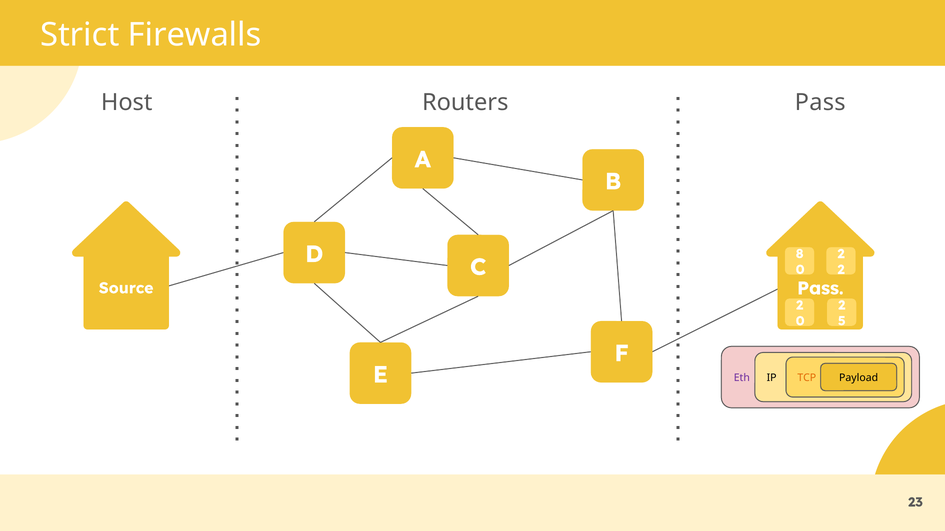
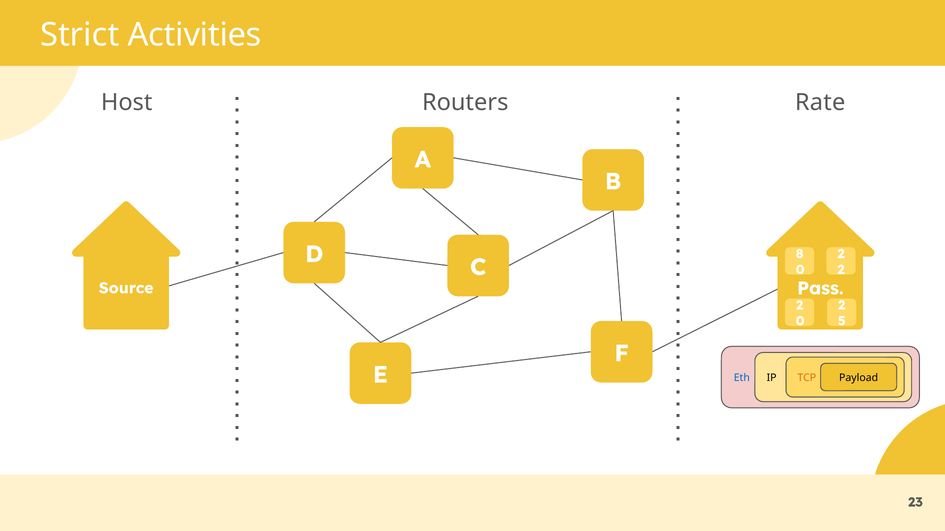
Firewalls: Firewalls -> Activities (195, 35)
Host Pass: Pass -> Rate (820, 103)
Eth colour: purple -> blue (742, 378)
